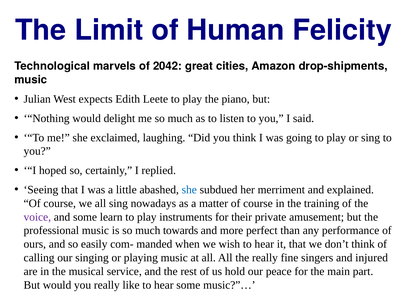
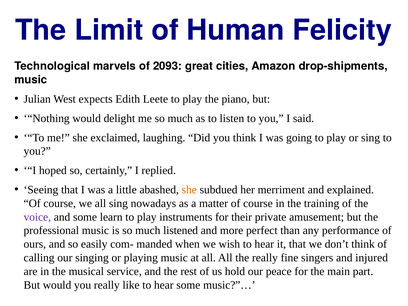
2042: 2042 -> 2093 (167, 66)
she colour: blue -> orange (189, 190)
towards: towards -> listened (181, 231)
